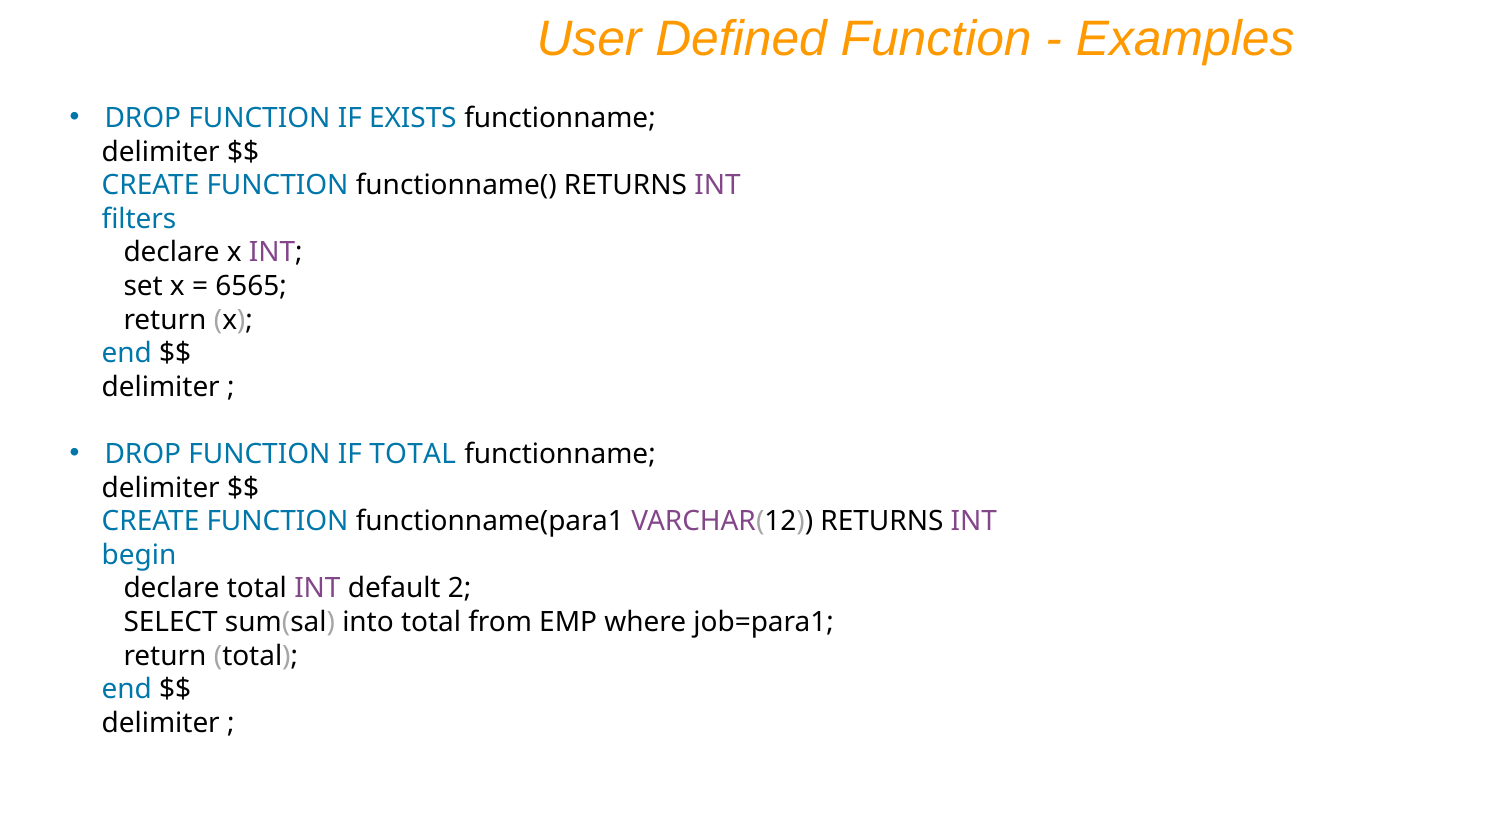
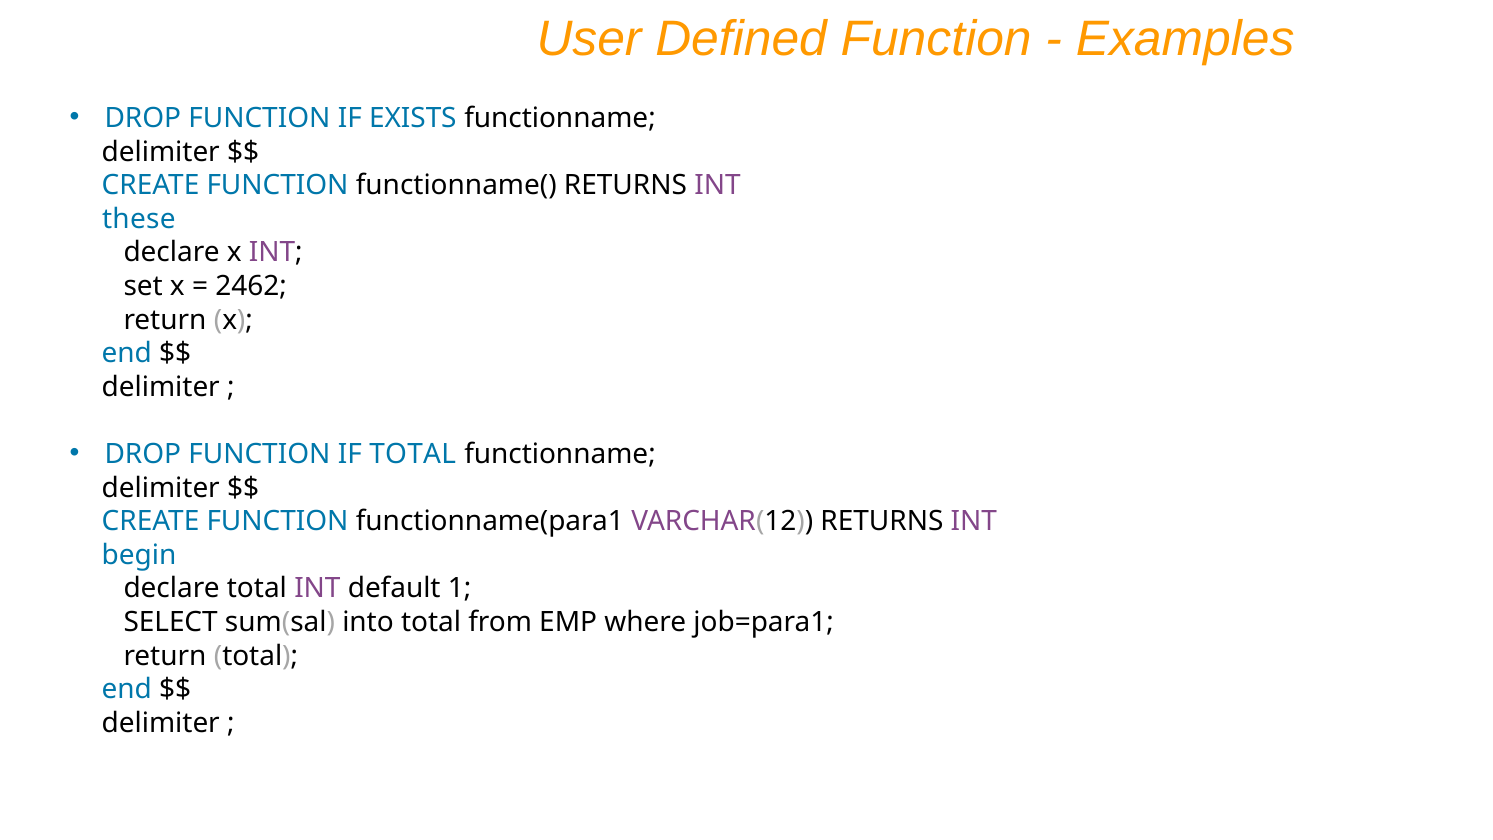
filters: filters -> these (139, 219)
6565: 6565 -> 2462 (251, 286)
2: 2 -> 1 (460, 589)
